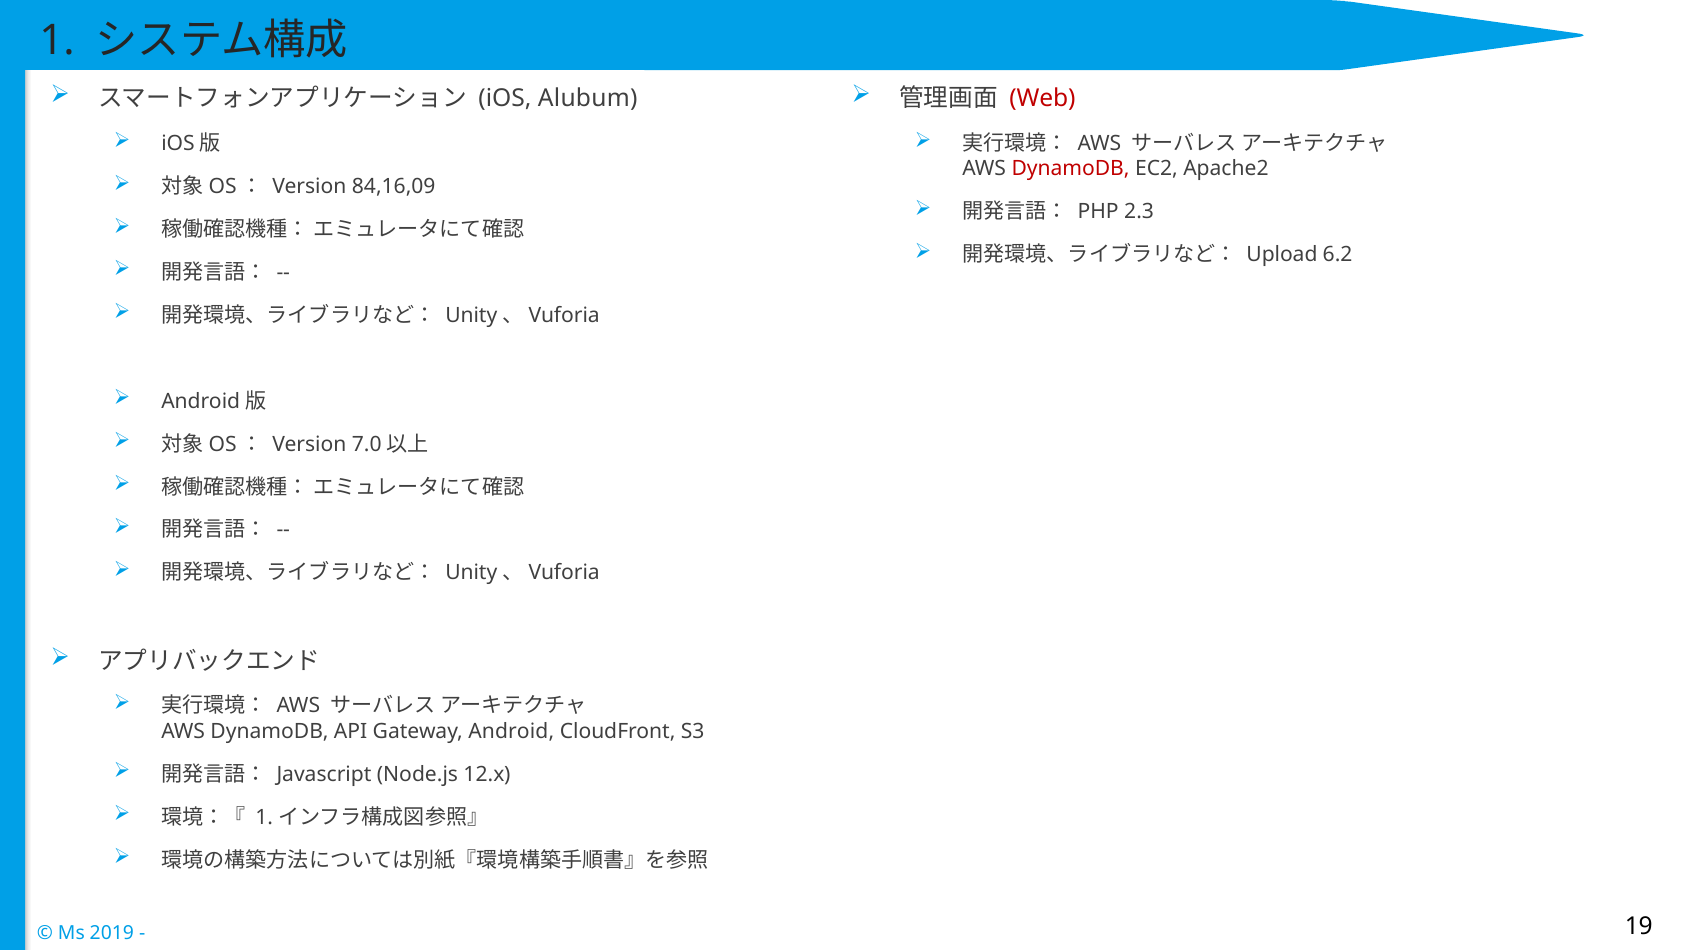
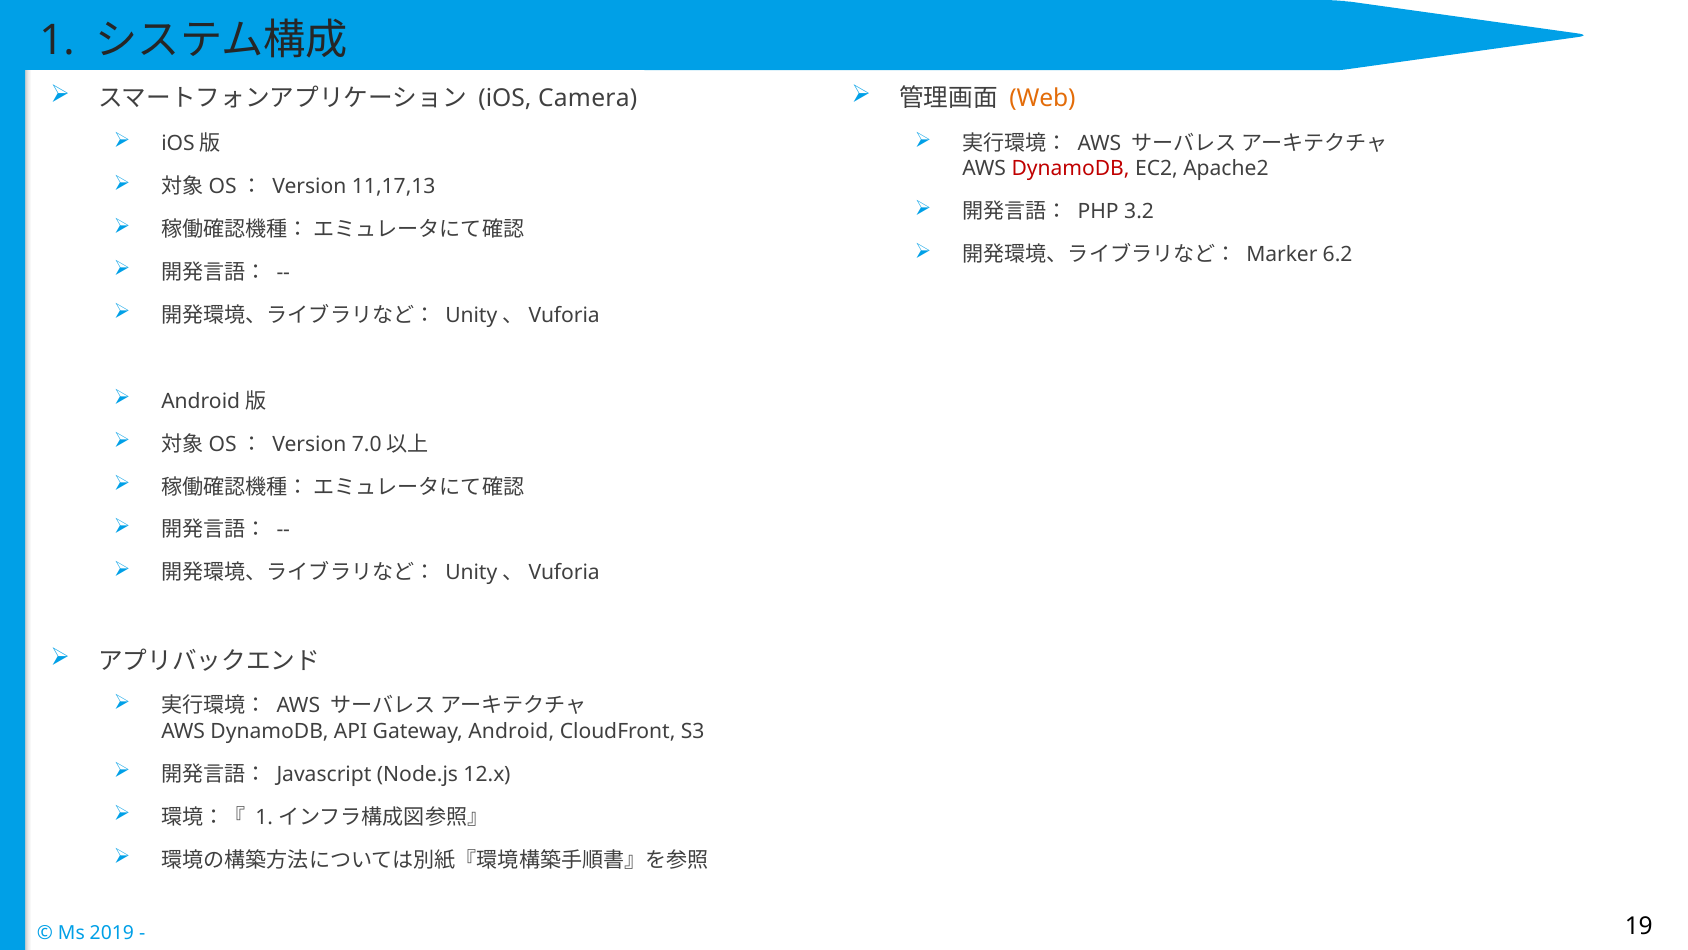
Alubum: Alubum -> Camera (588, 99)
Web colour: red -> orange (1042, 99)
84,16,09: 84,16,09 -> 11,17,13 (394, 186)
2.3: 2.3 -> 3.2 (1139, 212)
Upload: Upload -> Marker (1282, 255)
